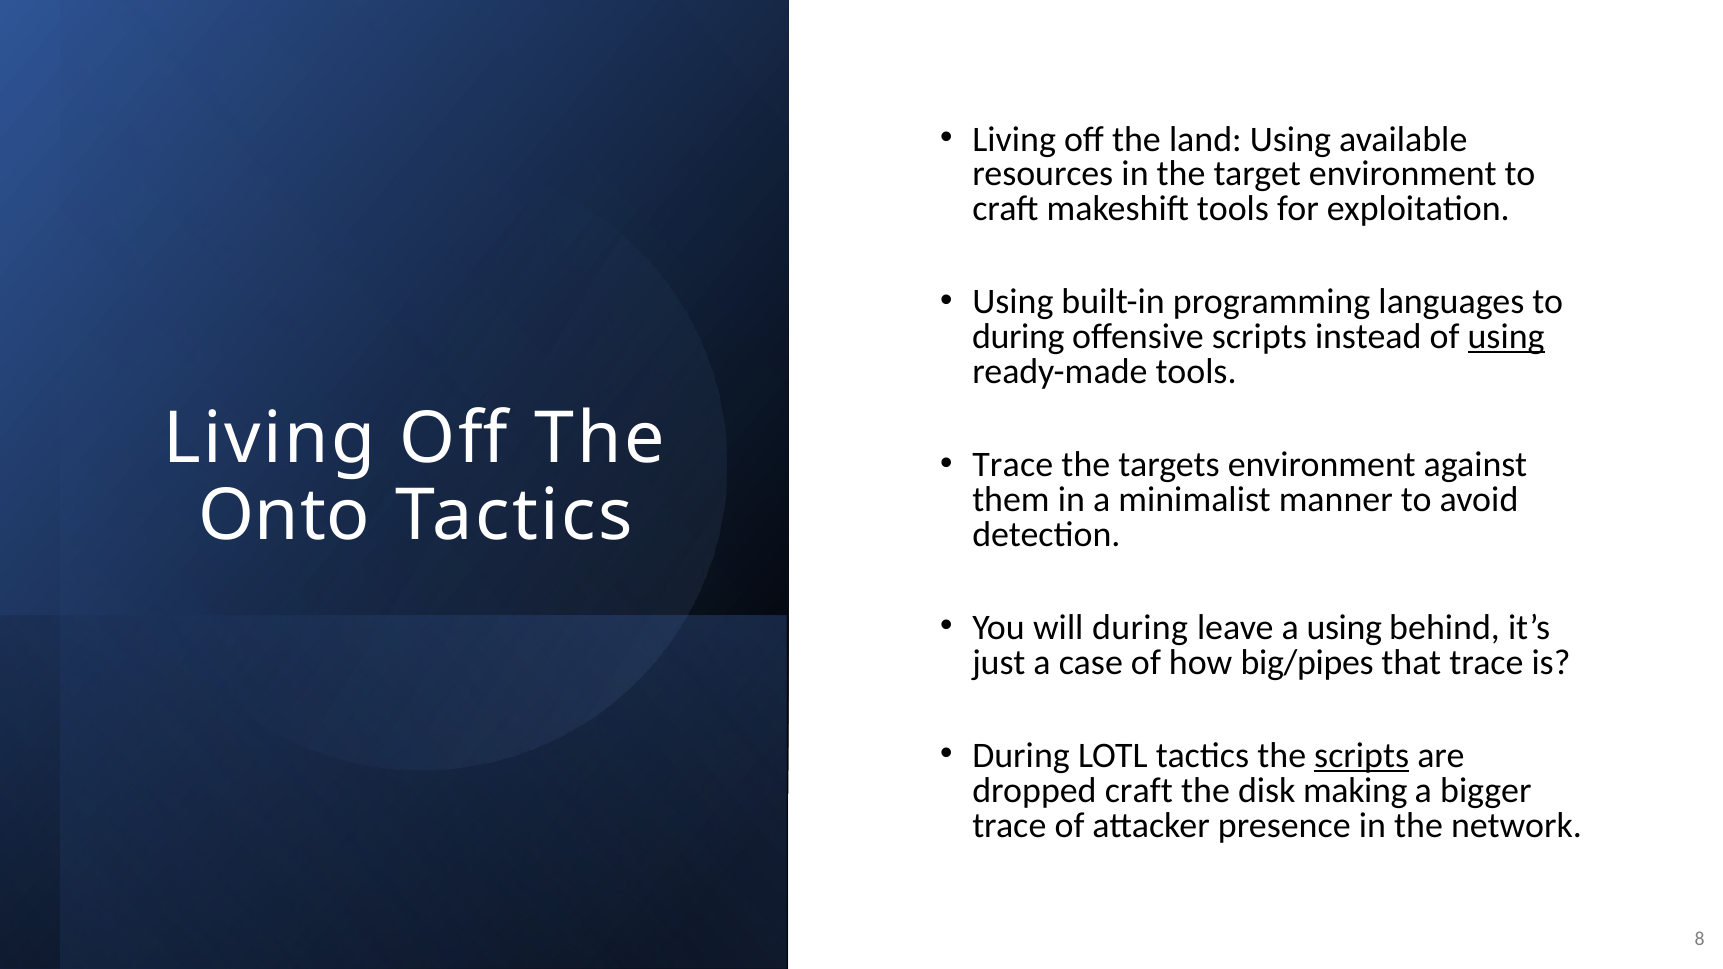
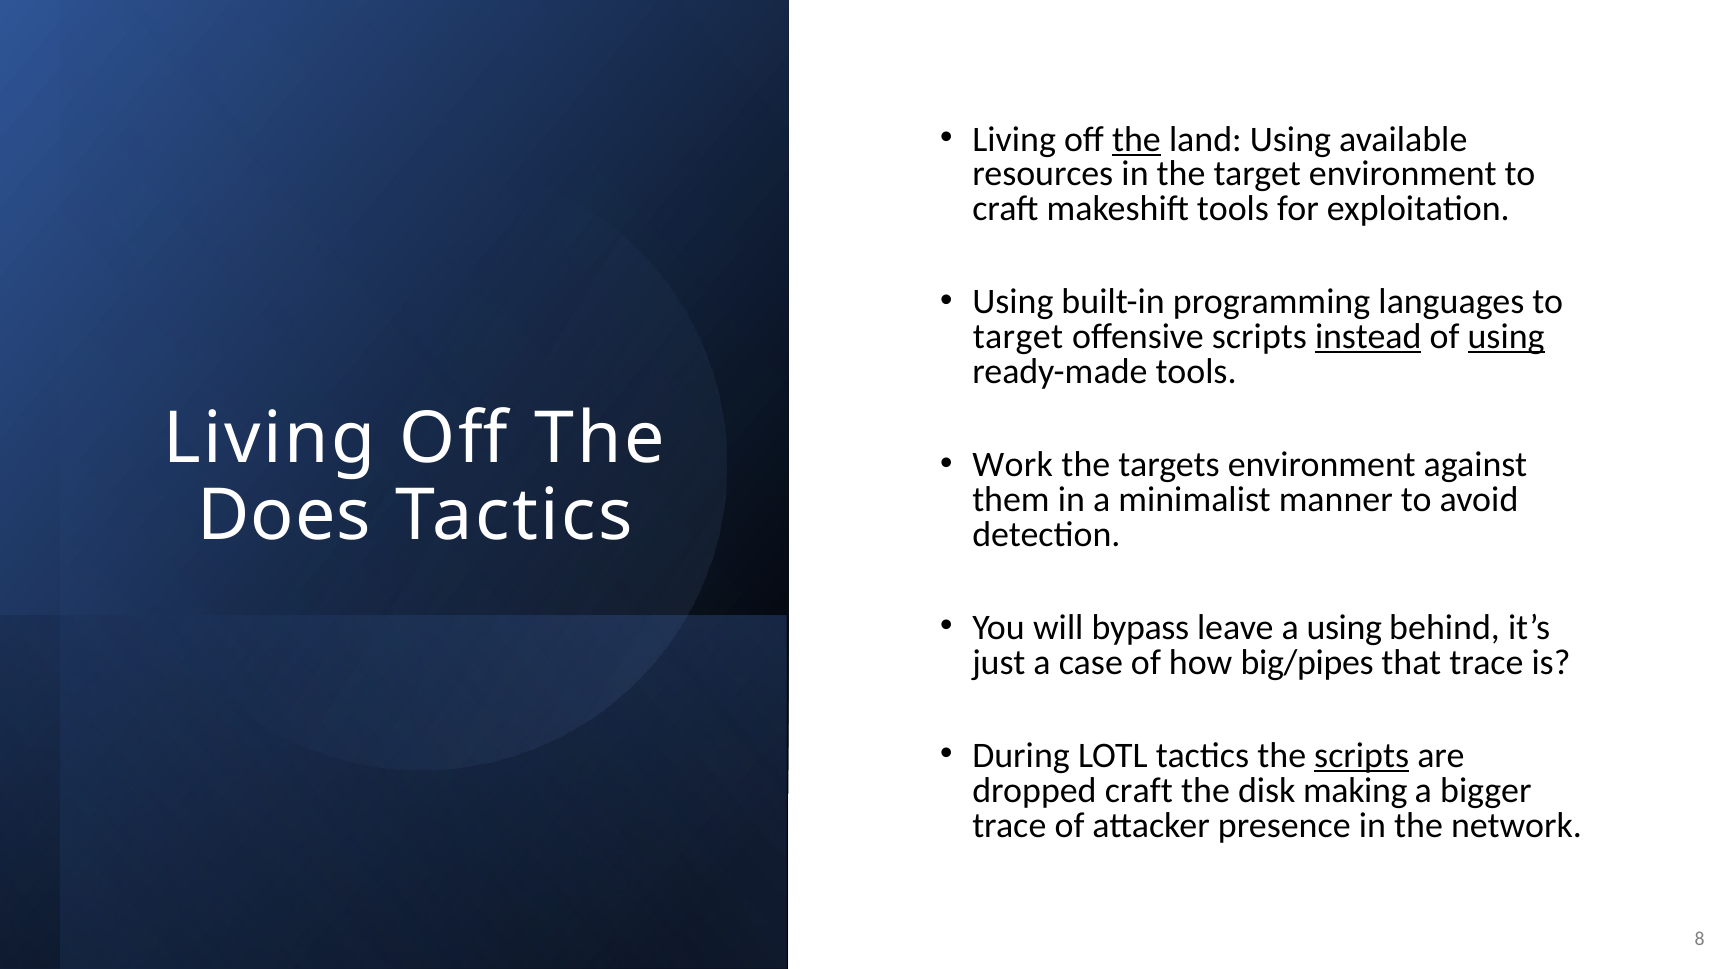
the underline: none -> present (1136, 139)
during: during -> target (1018, 337)
instead underline: none -> present (1368, 337)
Trace: Trace -> Work (1013, 465)
Onto: Onto -> Does (284, 516)
will during: during -> bypass (1140, 628)
